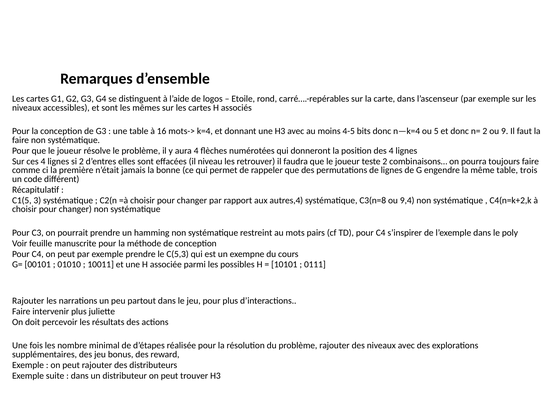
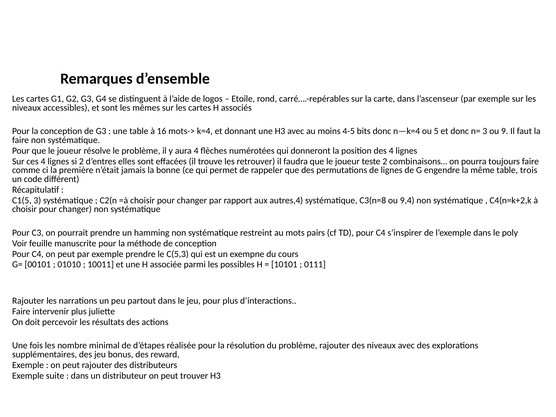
n= 2: 2 -> 3 (485, 131)
niveau: niveau -> trouve (210, 161)
